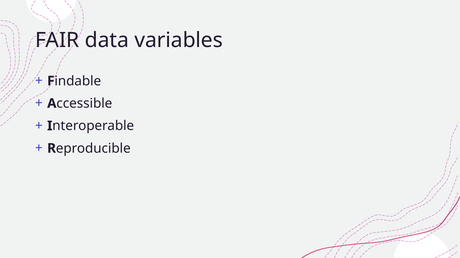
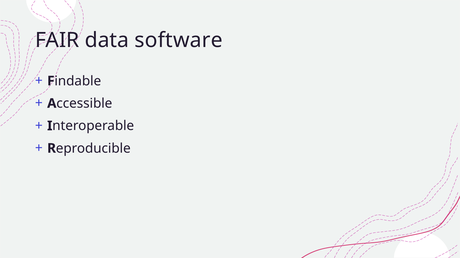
variables: variables -> software (179, 40)
